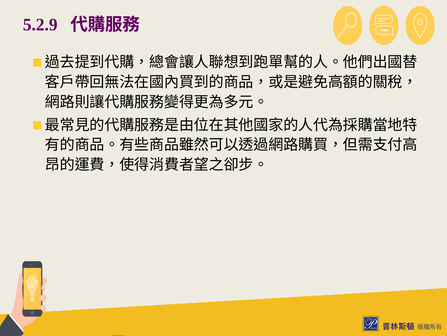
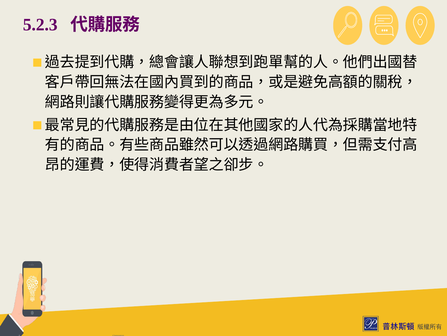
5.2.9: 5.2.9 -> 5.2.3 (40, 25)
